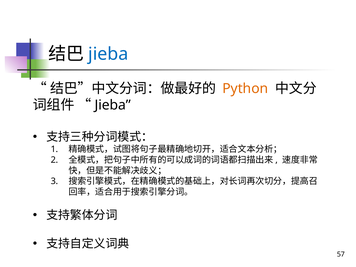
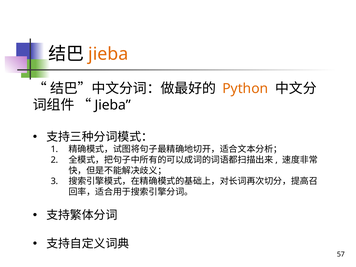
jieba colour: blue -> orange (108, 54)
